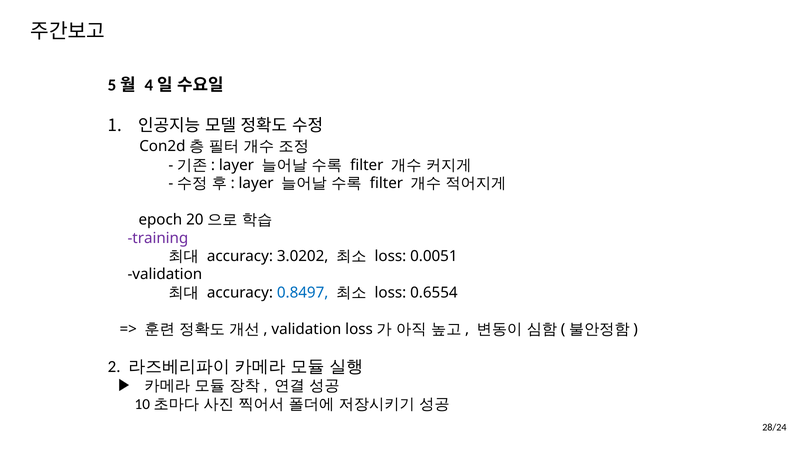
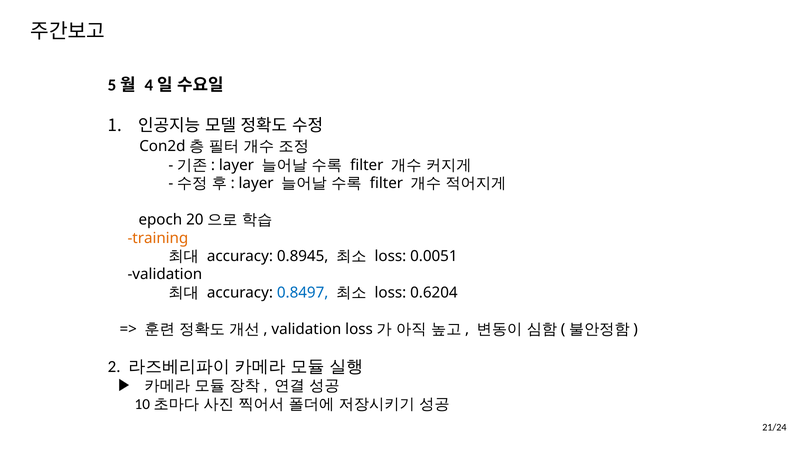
training colour: purple -> orange (158, 238)
3.0202: 3.0202 -> 0.8945 (303, 256)
0.6554: 0.6554 -> 0.6204 (434, 292)
28/24: 28/24 -> 21/24 (774, 427)
